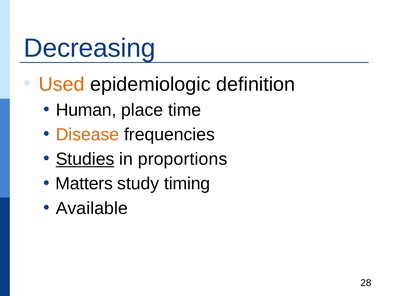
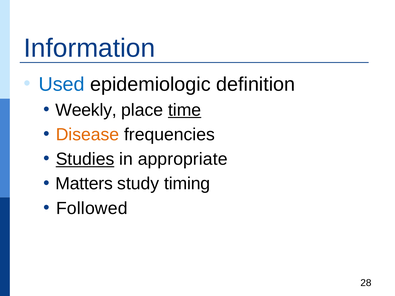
Decreasing: Decreasing -> Information (89, 48)
Used colour: orange -> blue (62, 84)
Human: Human -> Weekly (86, 110)
time underline: none -> present (185, 110)
proportions: proportions -> appropriate (183, 159)
Available: Available -> Followed (92, 208)
